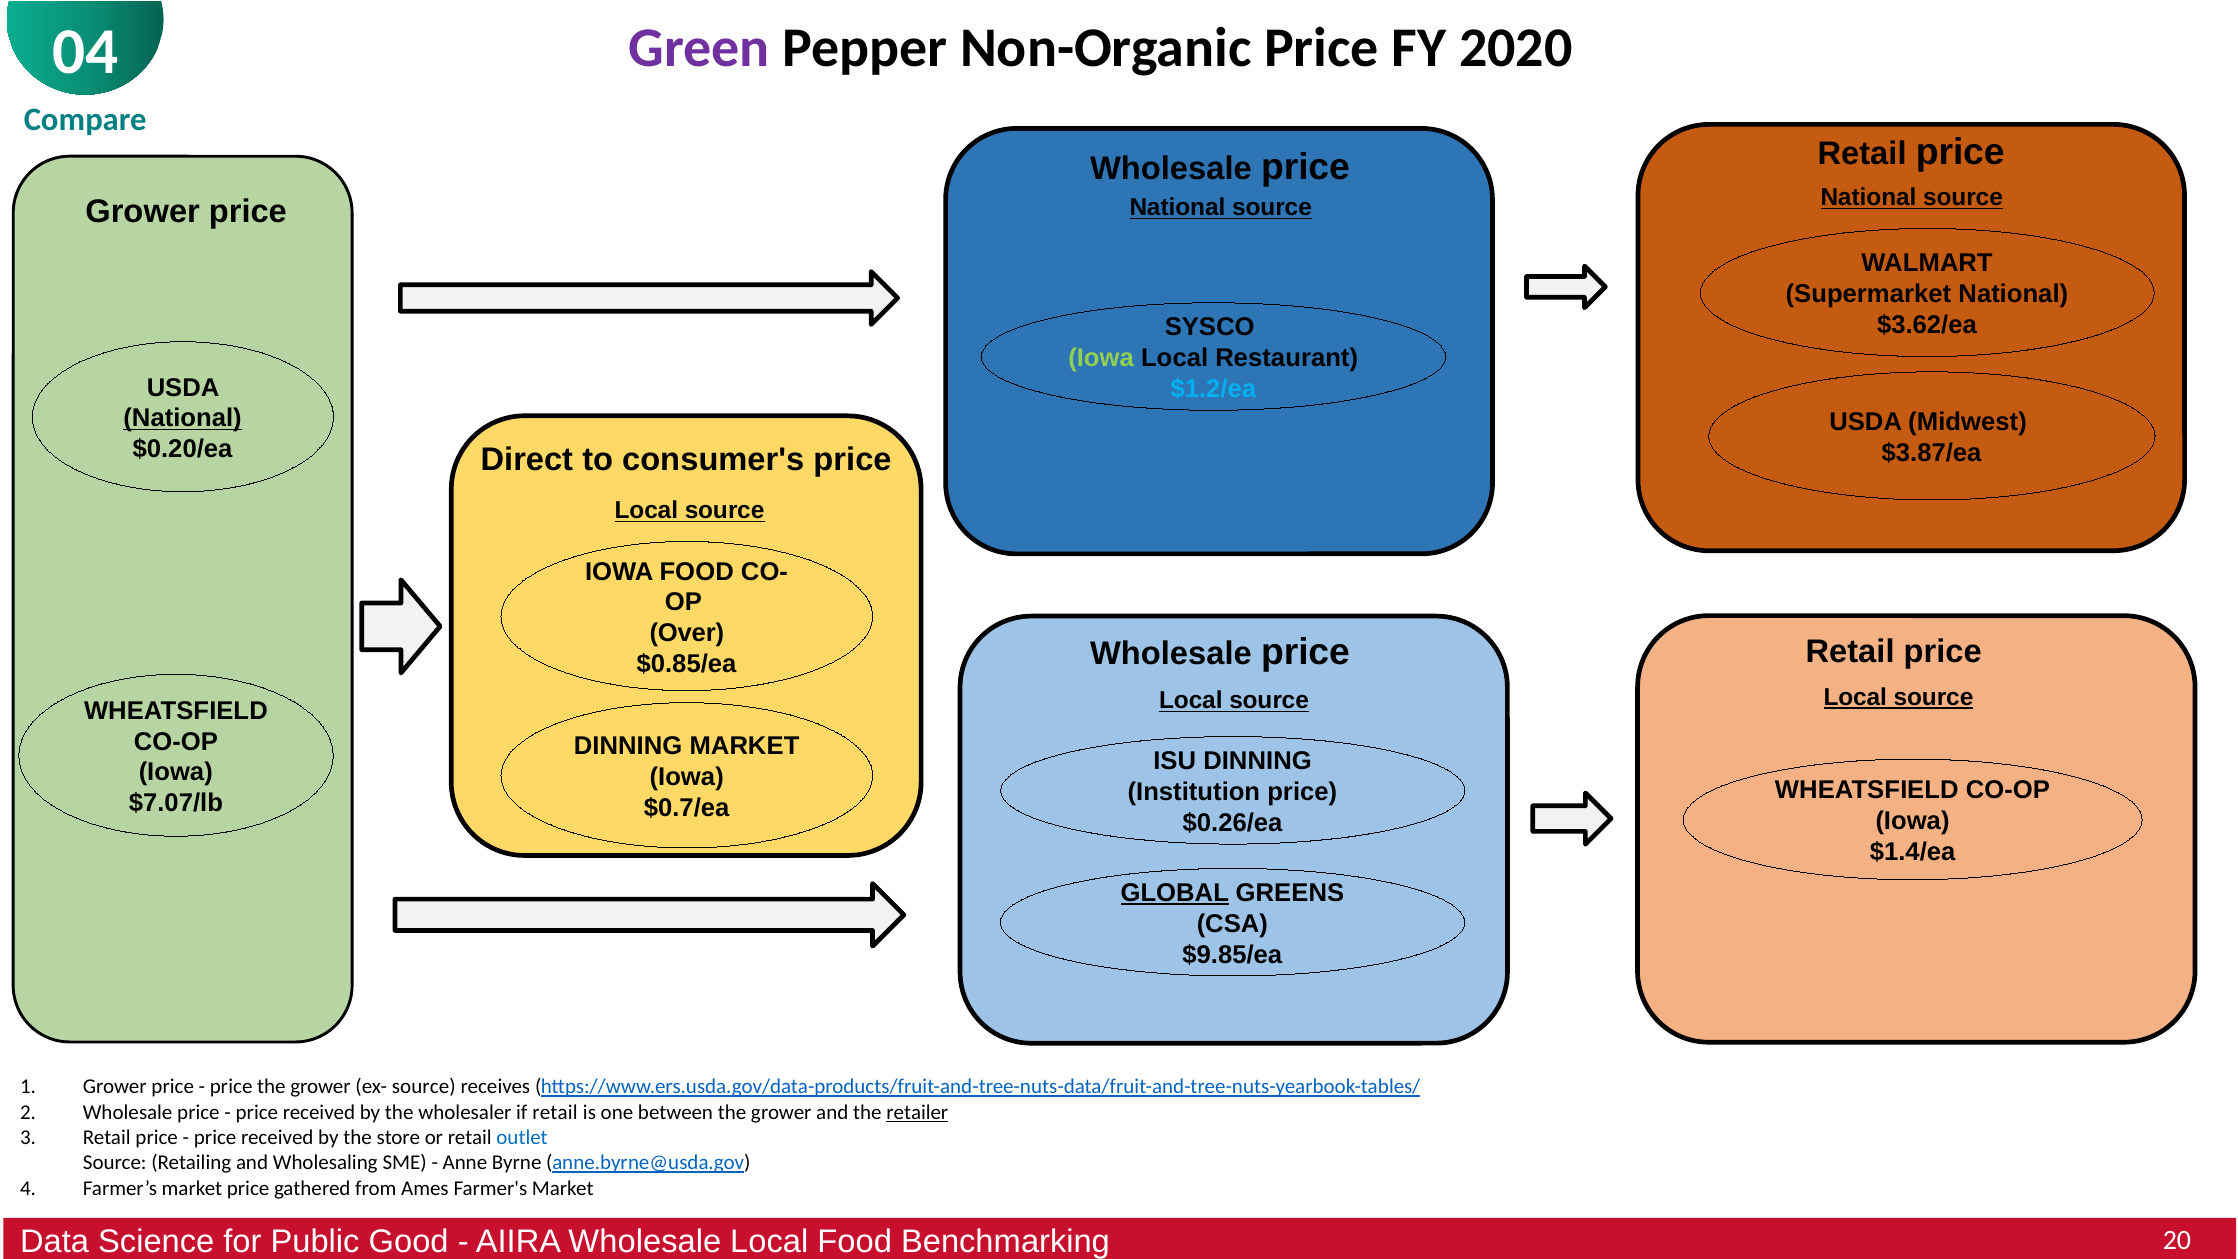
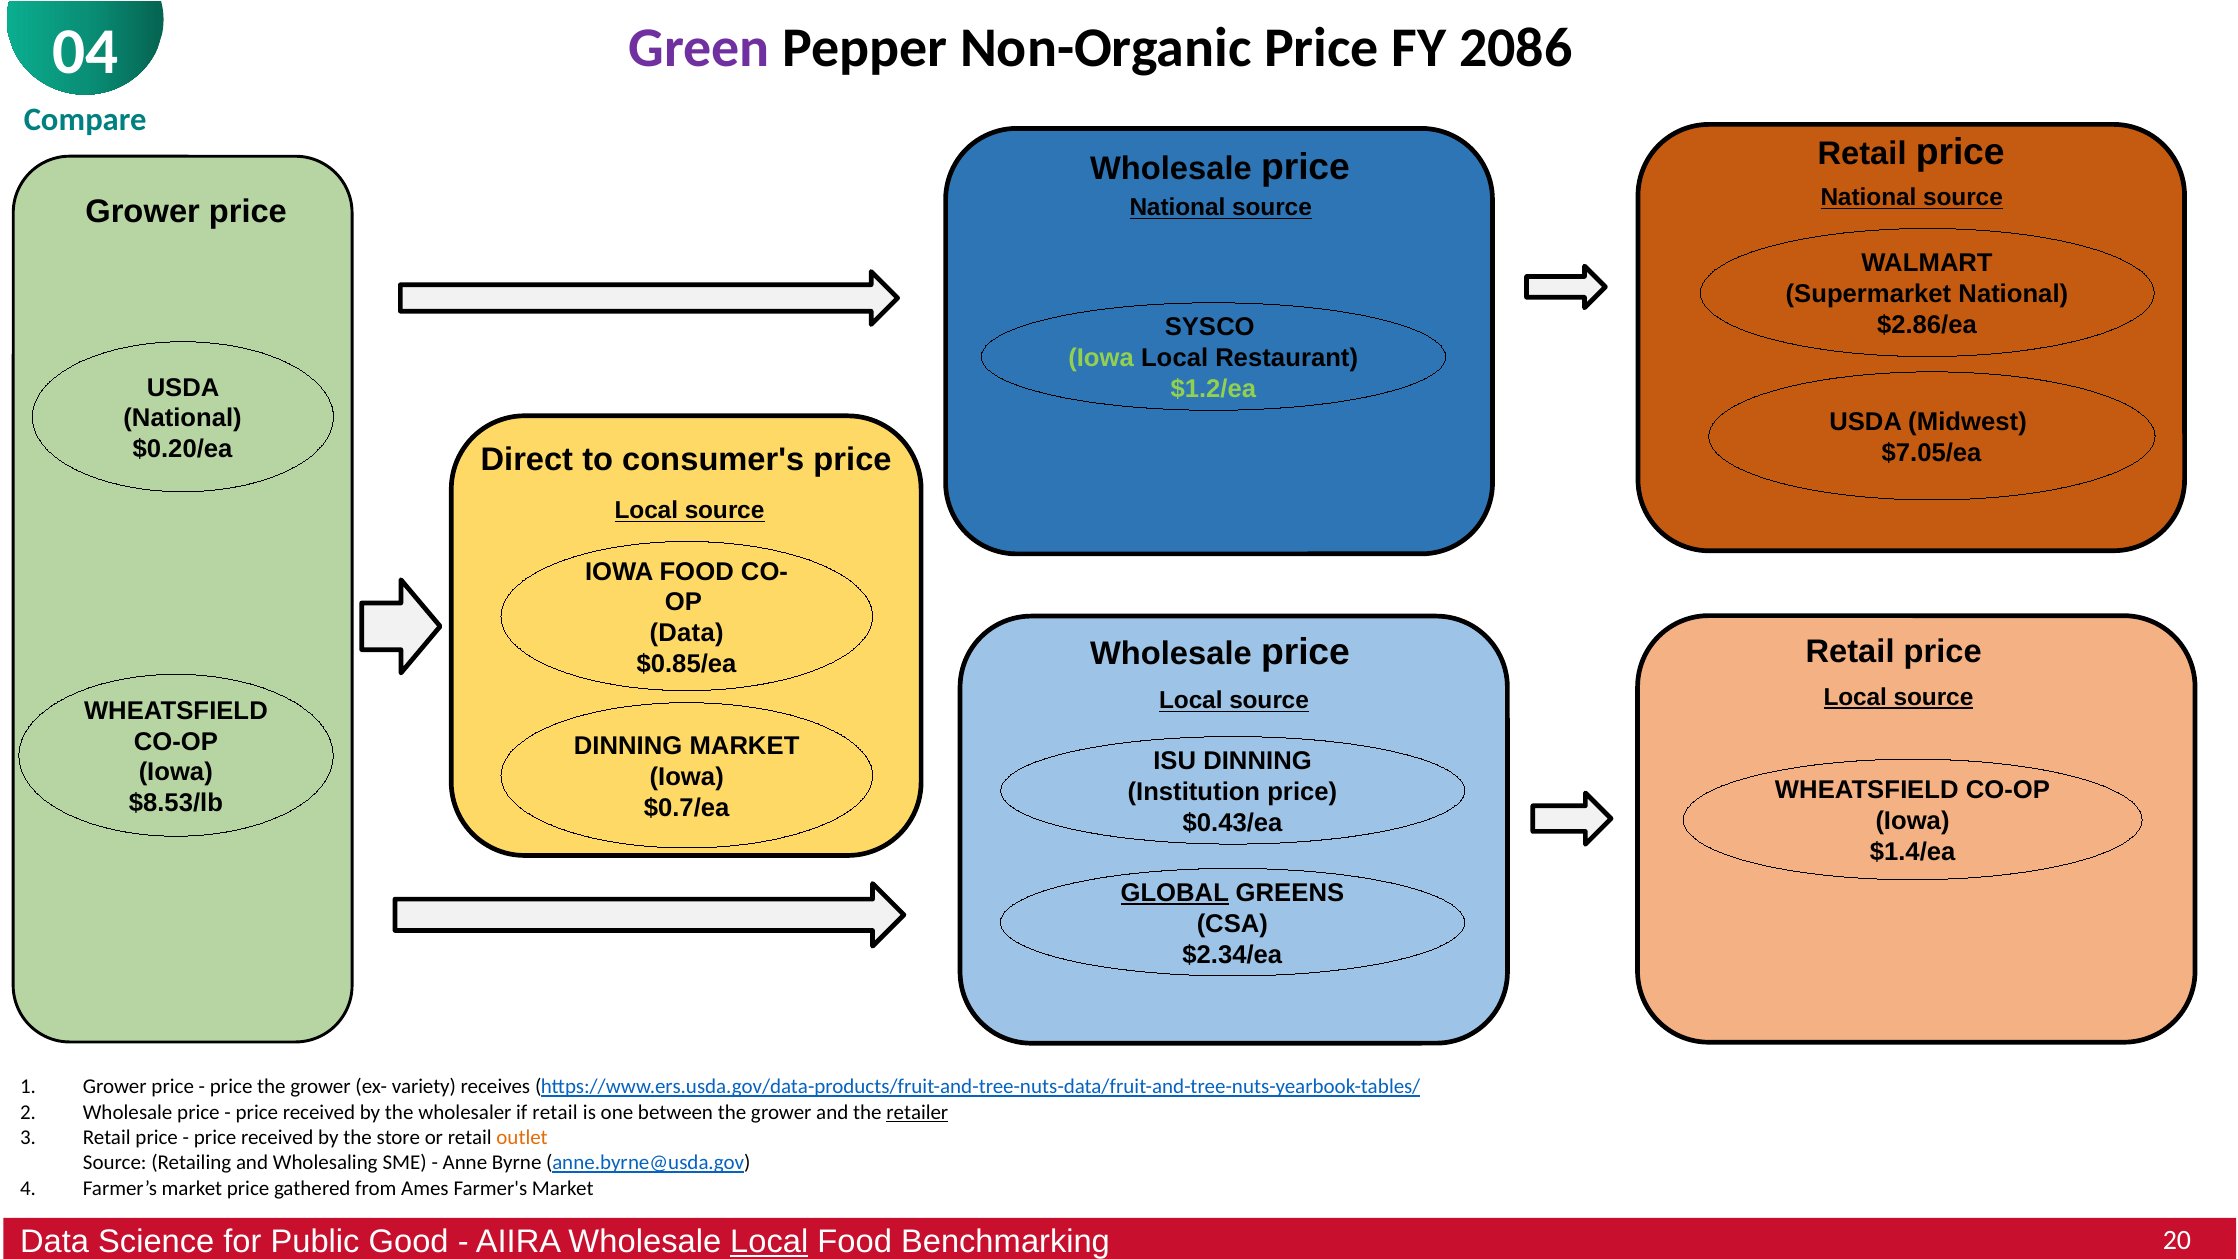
2020: 2020 -> 2086 (1516, 48)
$3.62/ea: $3.62/ea -> $2.86/ea (1927, 325)
$1.2/ea colour: light blue -> light green (1213, 389)
National underline: present -> none (183, 418)
$3.87/ea: $3.87/ea -> $7.05/ea (1932, 453)
Over: Over -> Data (687, 633)
$7.07/lb: $7.07/lb -> $8.53/lb (176, 803)
$0.26/ea: $0.26/ea -> $0.43/ea (1233, 823)
$9.85/ea: $9.85/ea -> $2.34/ea (1232, 955)
ex- source: source -> variety (424, 1087)
outlet colour: blue -> orange (522, 1138)
Local underline: none -> present (769, 1241)
